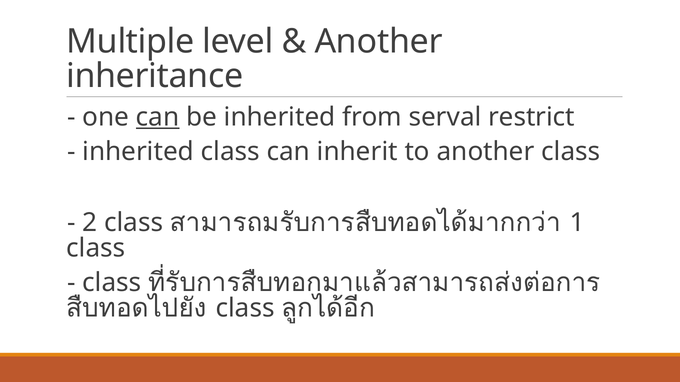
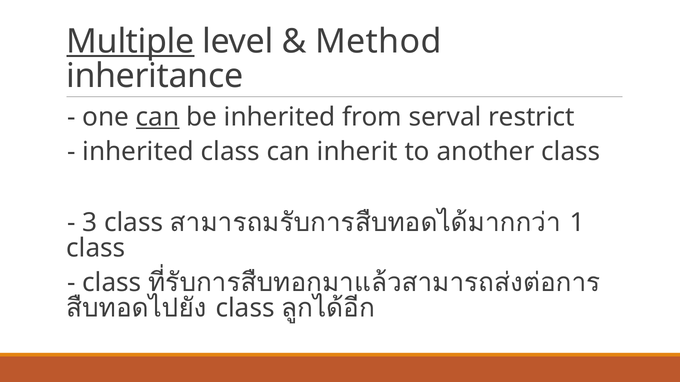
Multiple underline: none -> present (130, 42)
Another: Another -> Method (378, 42)
2: 2 -> 3 (90, 223)
